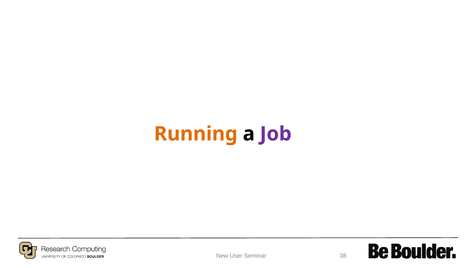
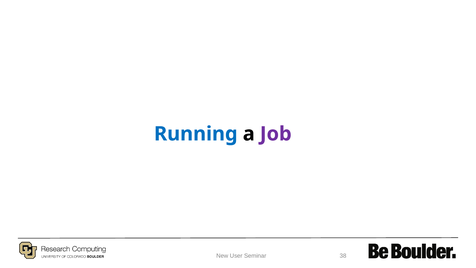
Running colour: orange -> blue (196, 134)
